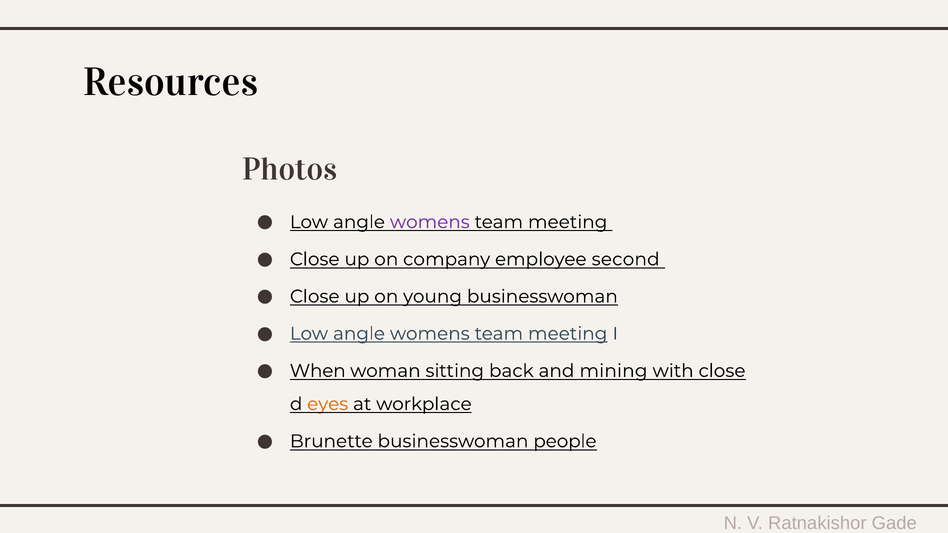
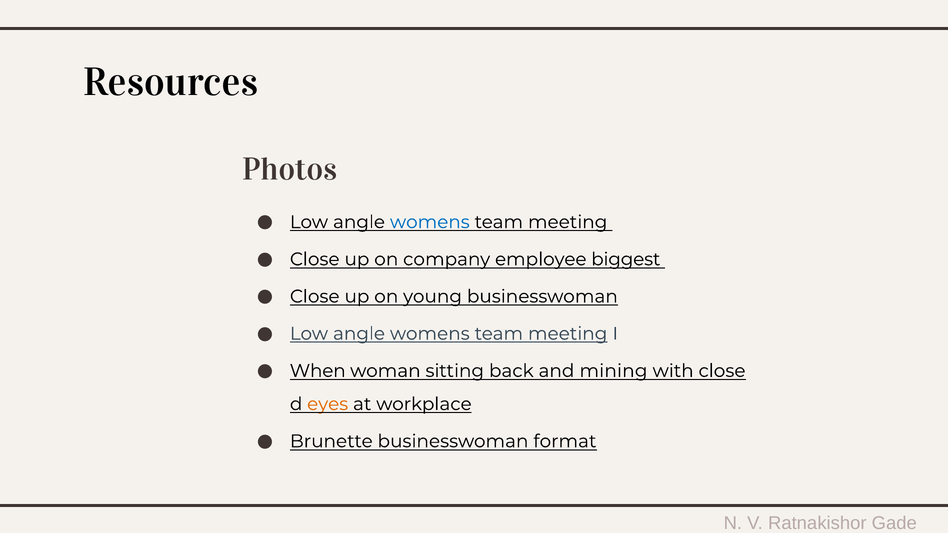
womens colour: purple -> blue (430, 222)
second: second -> biggest (626, 259)
people: people -> format (565, 441)
